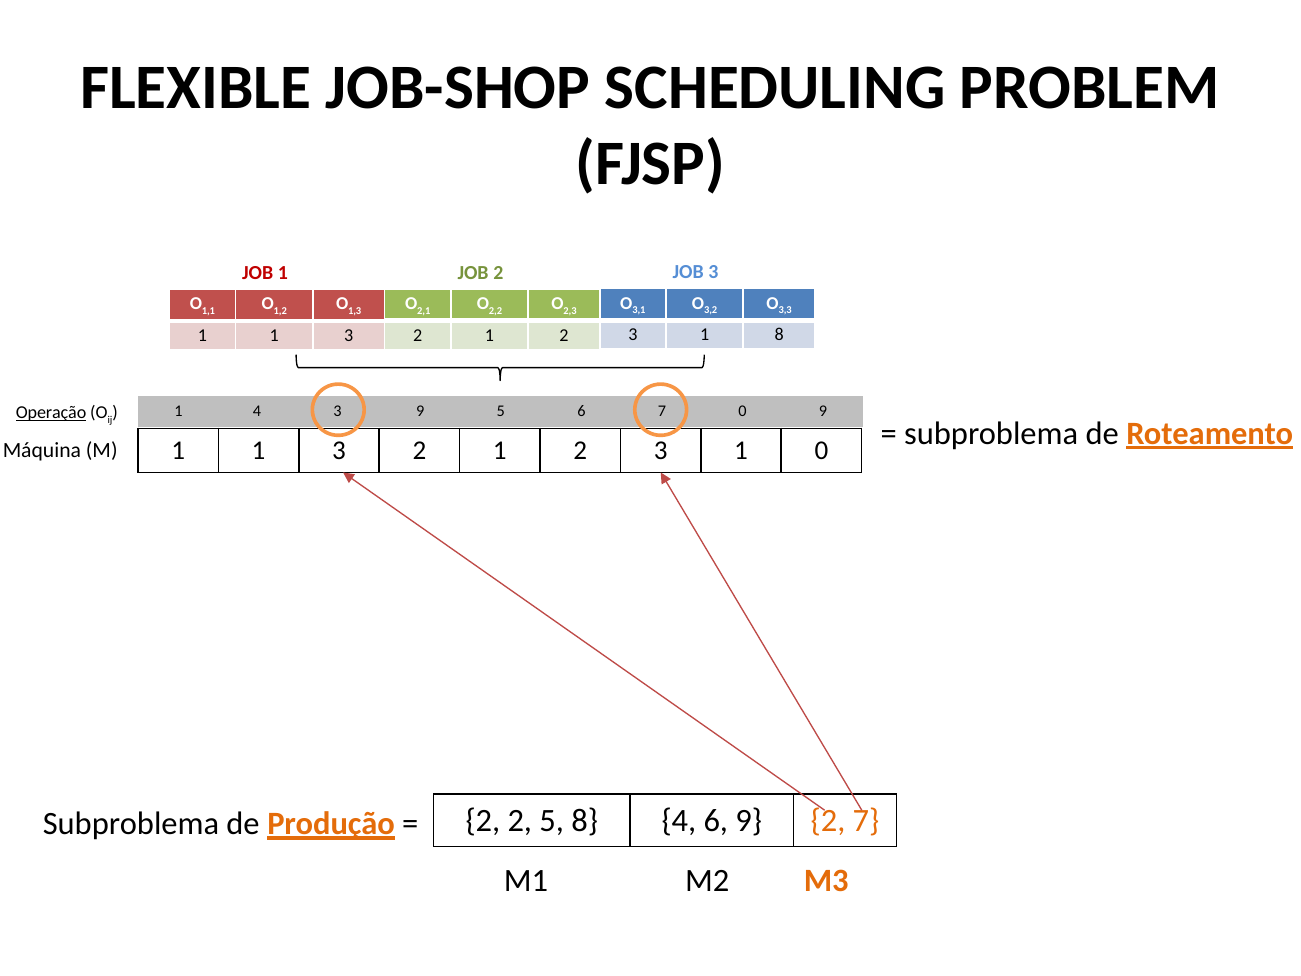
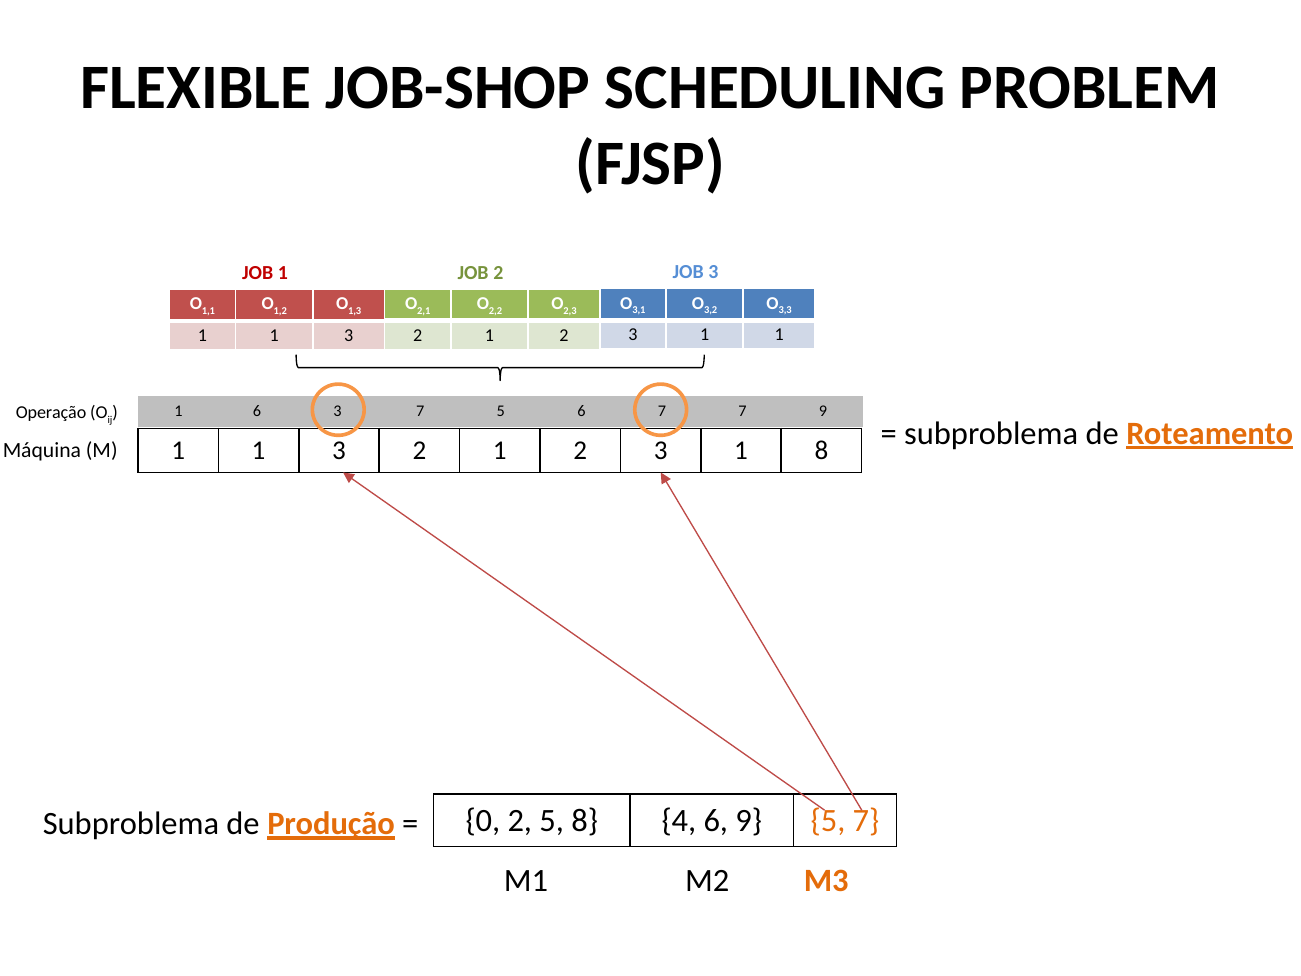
3 1 8: 8 -> 1 (779, 335)
1 4: 4 -> 6 (257, 411)
3 9: 9 -> 7 (420, 411)
7 0: 0 -> 7 (743, 411)
Operação underline: present -> none (51, 412)
1 0: 0 -> 8 (822, 451)
2: 2 -> 0 (483, 820)
9 2: 2 -> 5 (828, 820)
